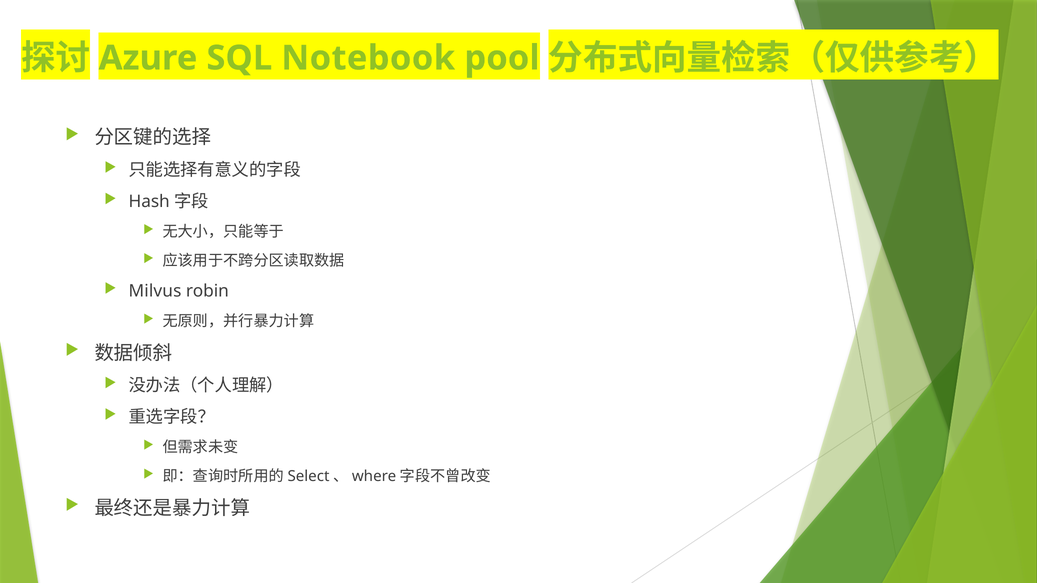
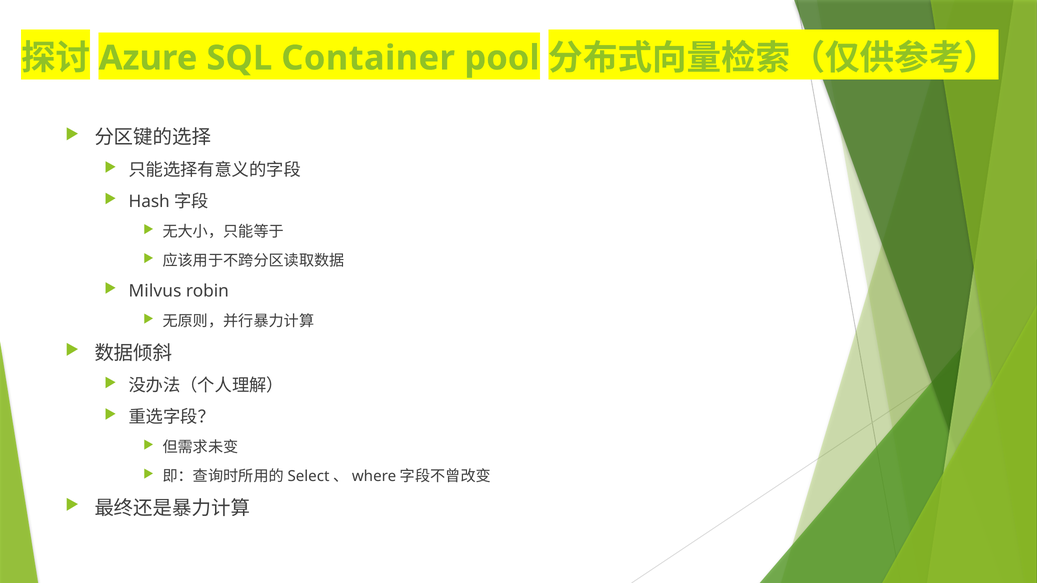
Notebook: Notebook -> Container (368, 58)
